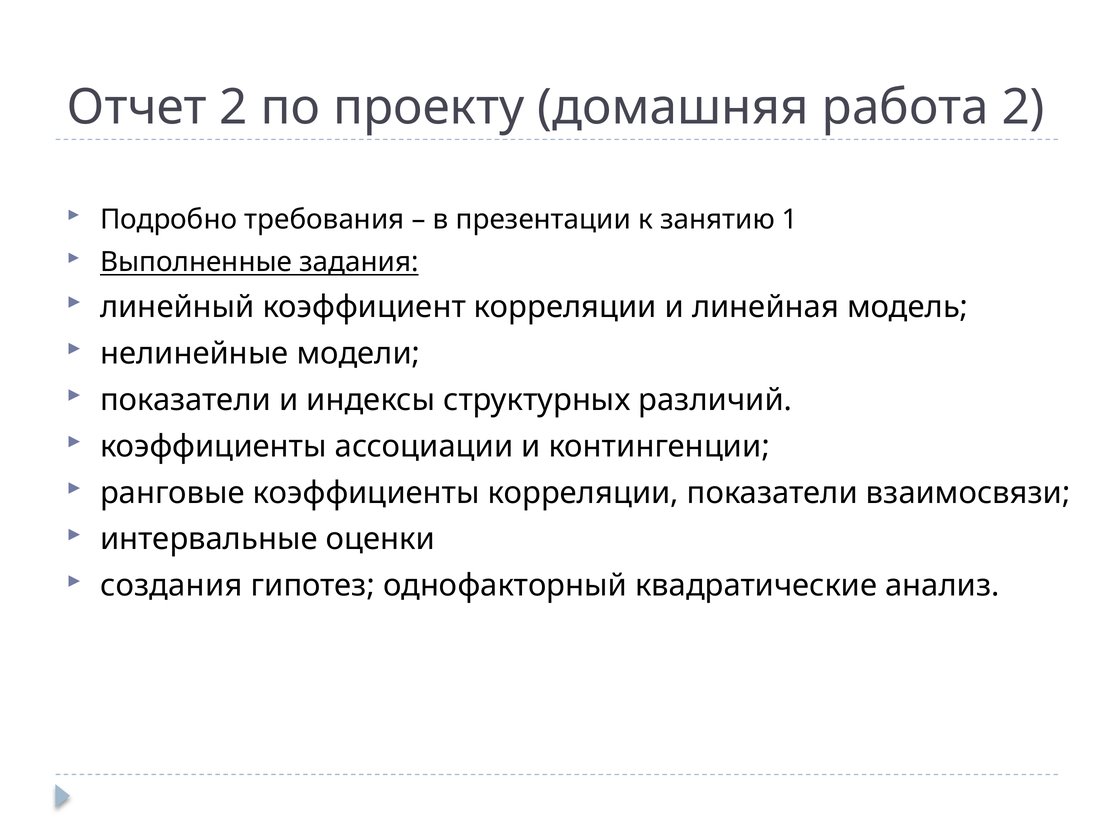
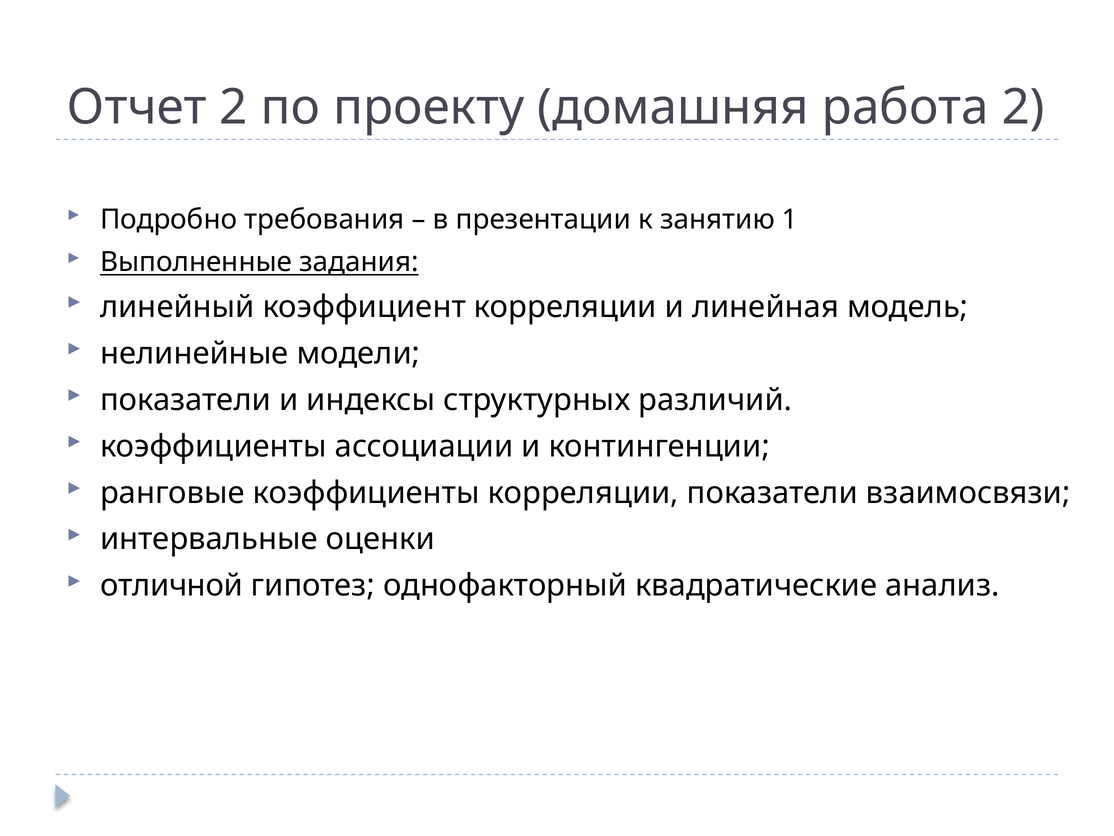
создания: создания -> отличной (172, 585)
